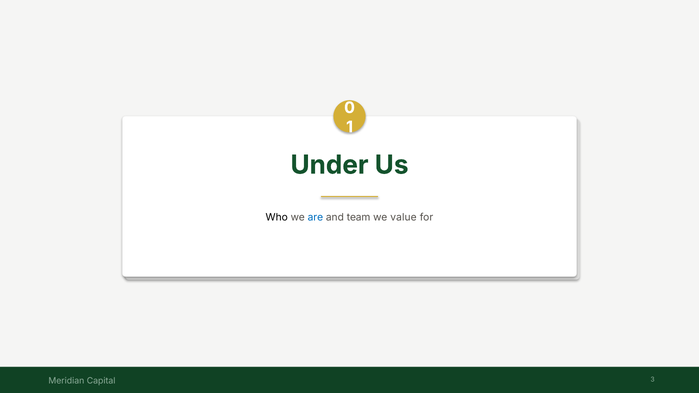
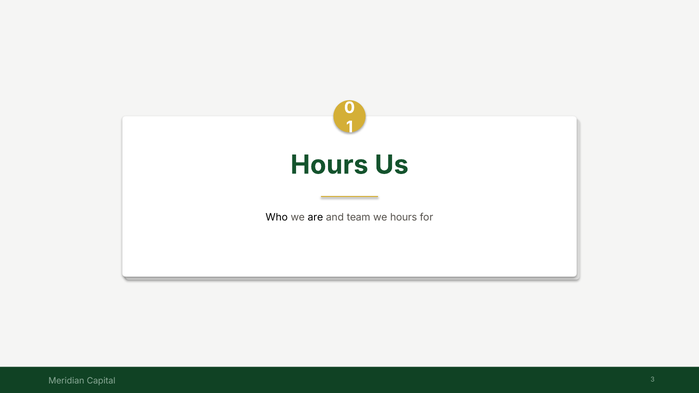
Under: Under -> Hours (329, 165)
are colour: blue -> black (315, 217)
we value: value -> hours (404, 217)
